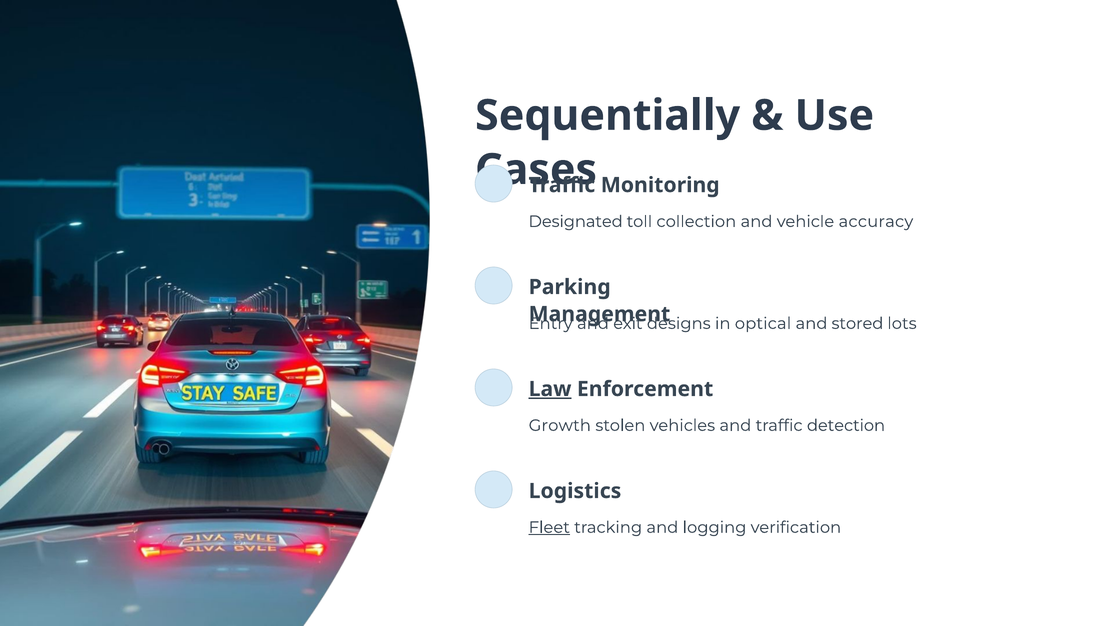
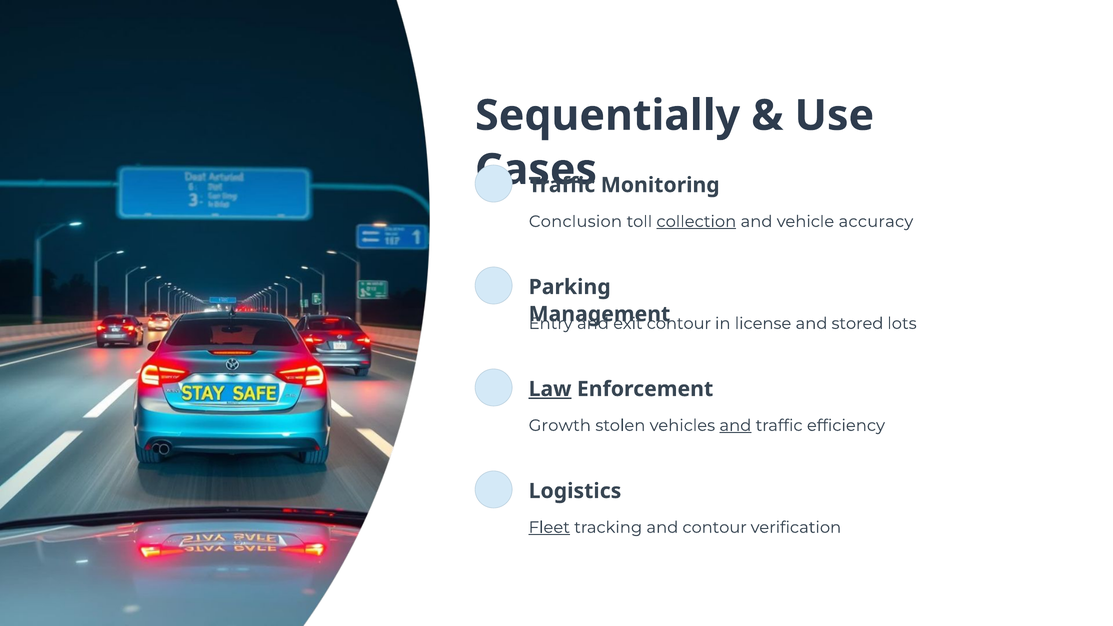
Designated: Designated -> Conclusion (575, 222)
collection underline: none -> present (696, 222)
designs: designs -> contour (679, 324)
optical: optical -> license (763, 324)
and underline: none -> present (735, 426)
detection: detection -> efficiency (846, 426)
and logging: logging -> contour (715, 527)
